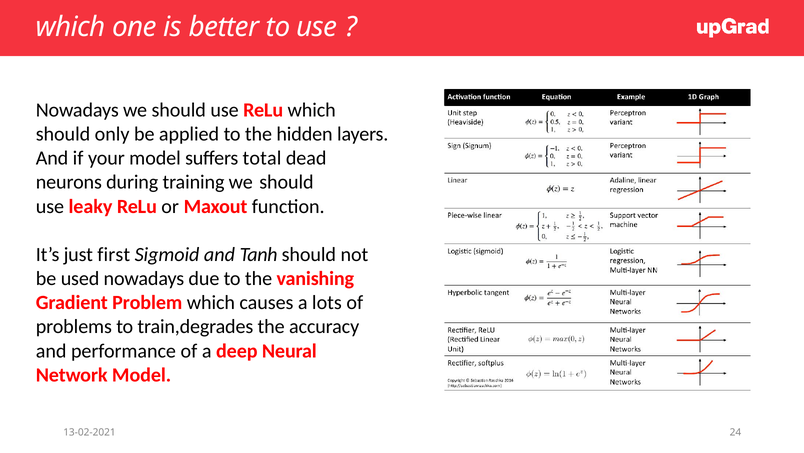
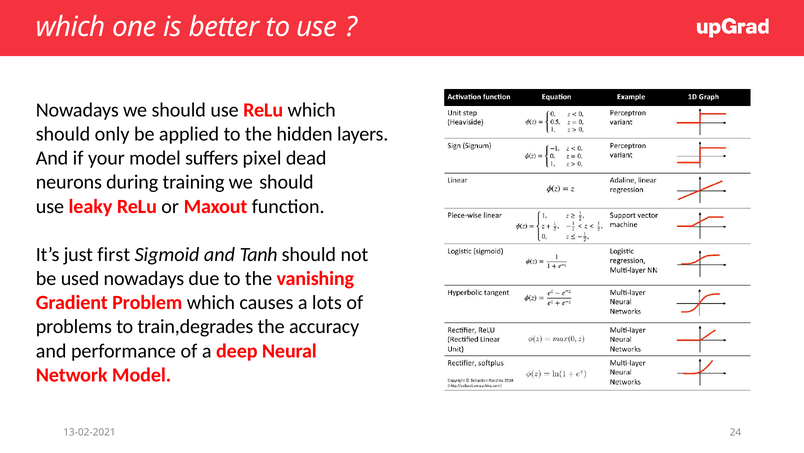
total: total -> pixel (262, 158)
